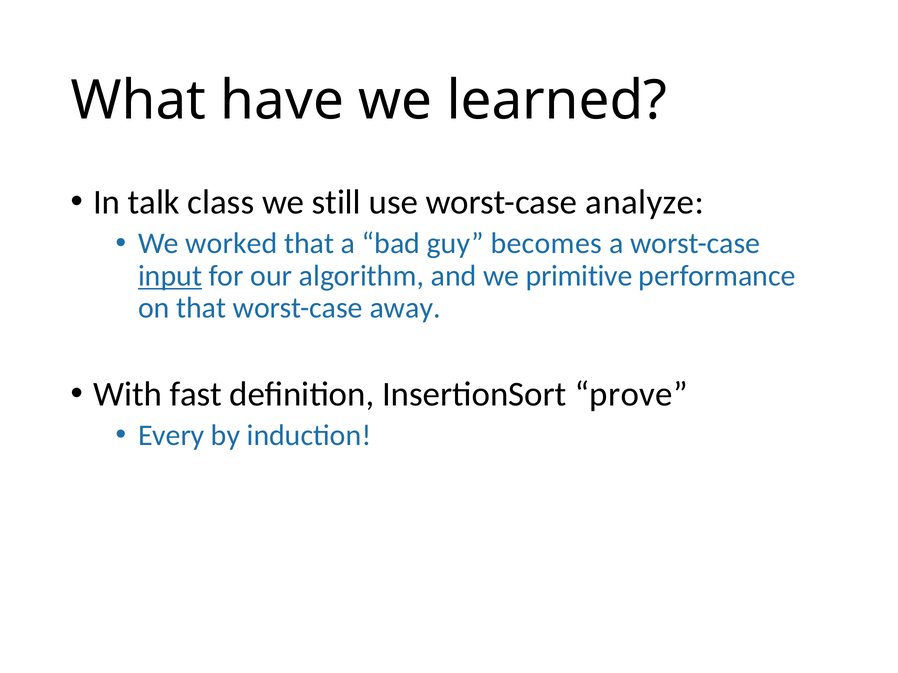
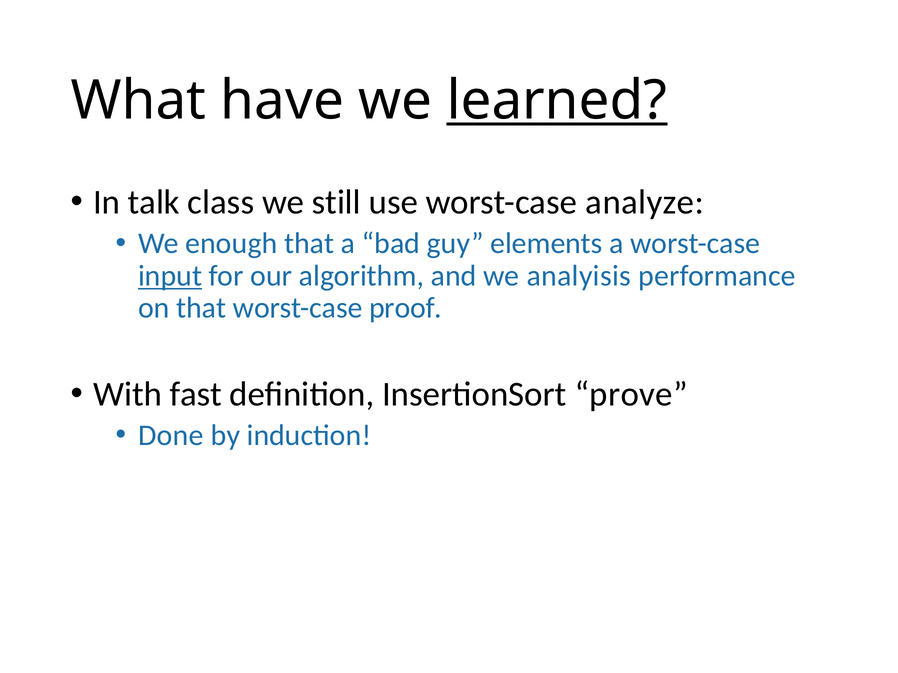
learned underline: none -> present (557, 101)
worked: worked -> enough (231, 244)
becomes: becomes -> elements (546, 244)
primitive: primitive -> analyisis (579, 276)
away: away -> proof (405, 308)
Every: Every -> Done (171, 436)
